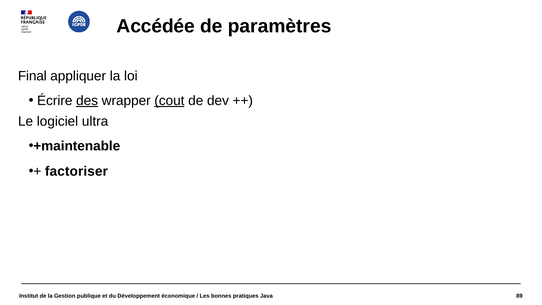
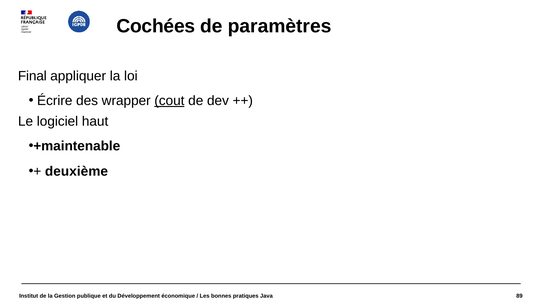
Accédée: Accédée -> Cochées (156, 26)
des underline: present -> none (87, 101)
ultra: ultra -> haut (95, 121)
factoriser: factoriser -> deuxième (76, 171)
